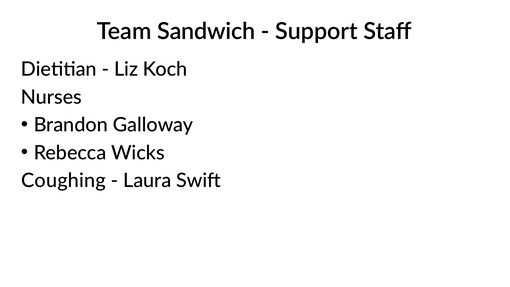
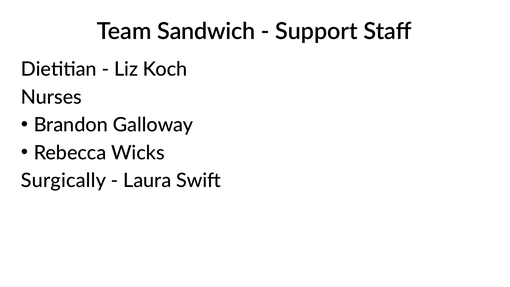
Coughing: Coughing -> Surgically (64, 181)
